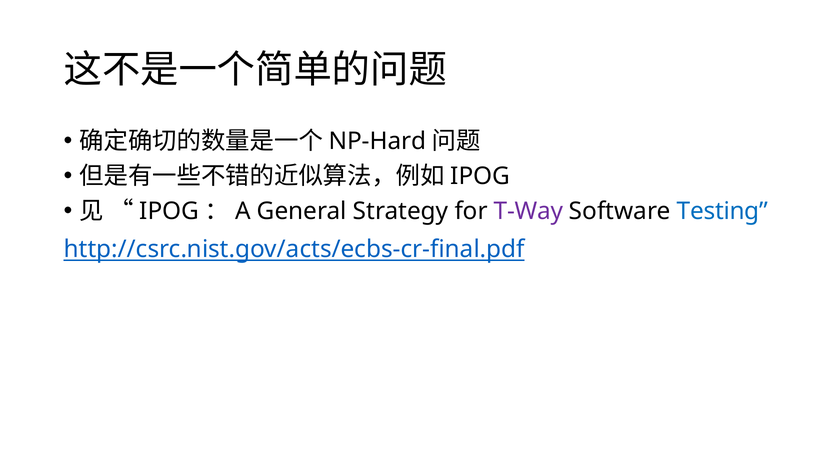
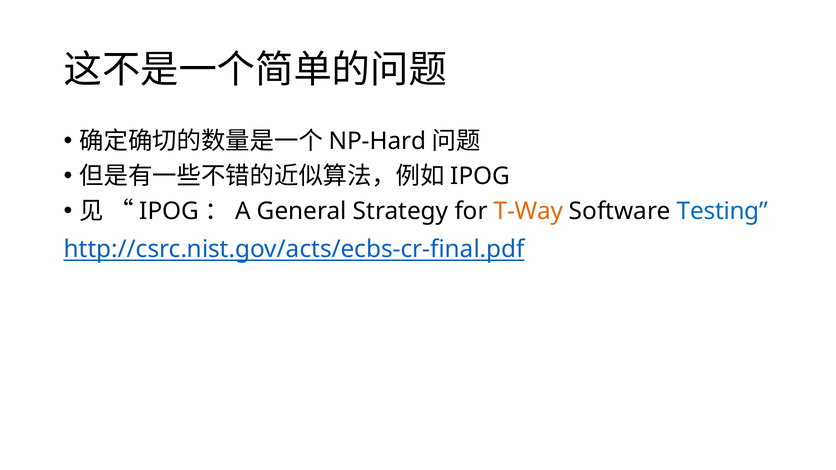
T-Way colour: purple -> orange (529, 211)
